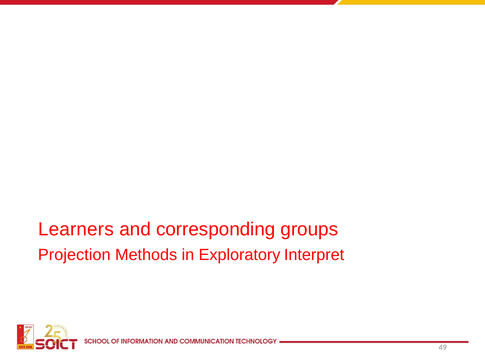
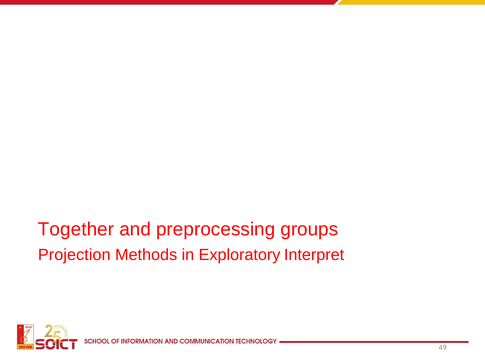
Learners: Learners -> Together (76, 229)
corresponding: corresponding -> preprocessing (216, 229)
